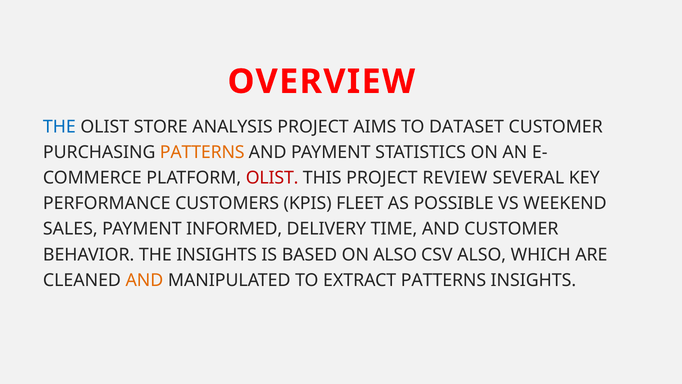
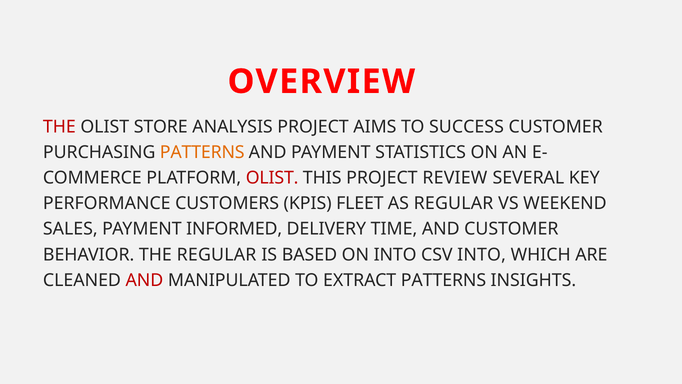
THE colour: blue -> red (59, 127)
DATASET: DATASET -> SUCCESS (466, 127)
AS POSSIBLE: POSSIBLE -> REGULAR (454, 203)
THE INSIGHTS: INSIGHTS -> REGULAR (217, 254)
ON ALSO: ALSO -> INTO (395, 254)
CSV ALSO: ALSO -> INTO (482, 254)
AND colour: orange -> red (144, 280)
